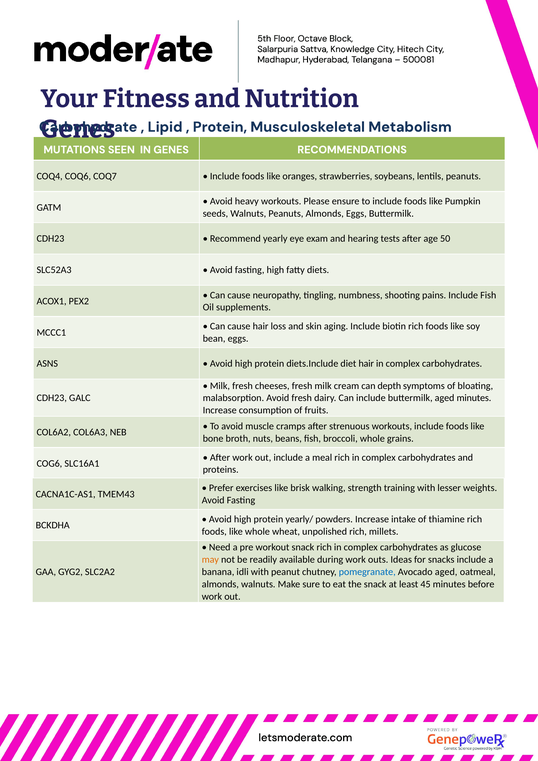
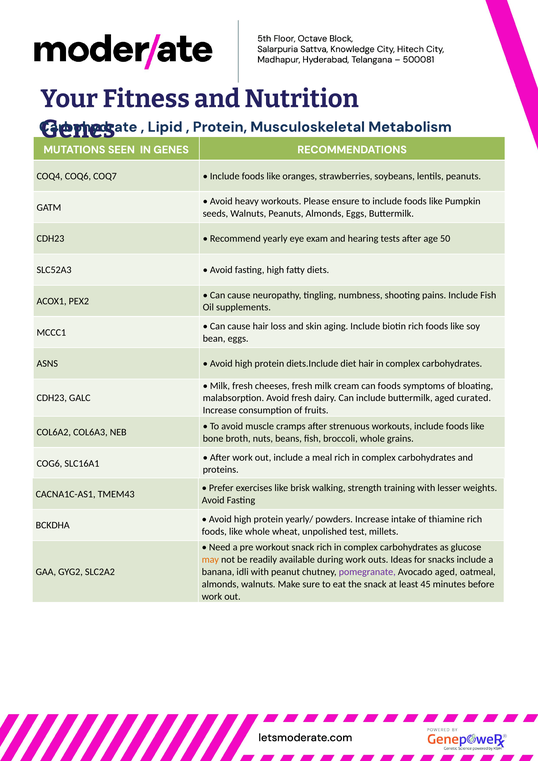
can depth: depth -> foods (389, 386)
aged minutes: minutes -> curated (474, 398)
unpolished rich: rich -> test (358, 532)
pomegranate colour: blue -> purple (367, 572)
